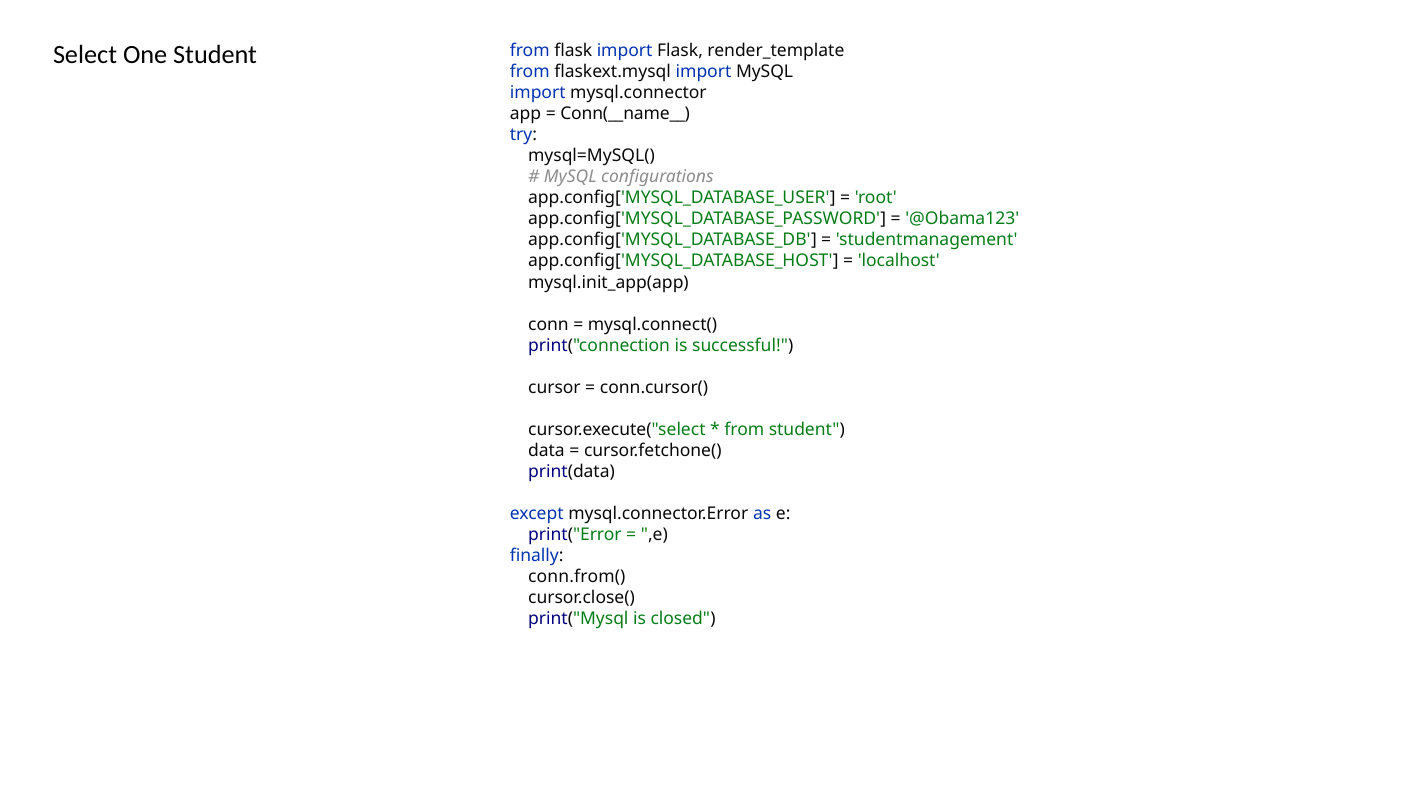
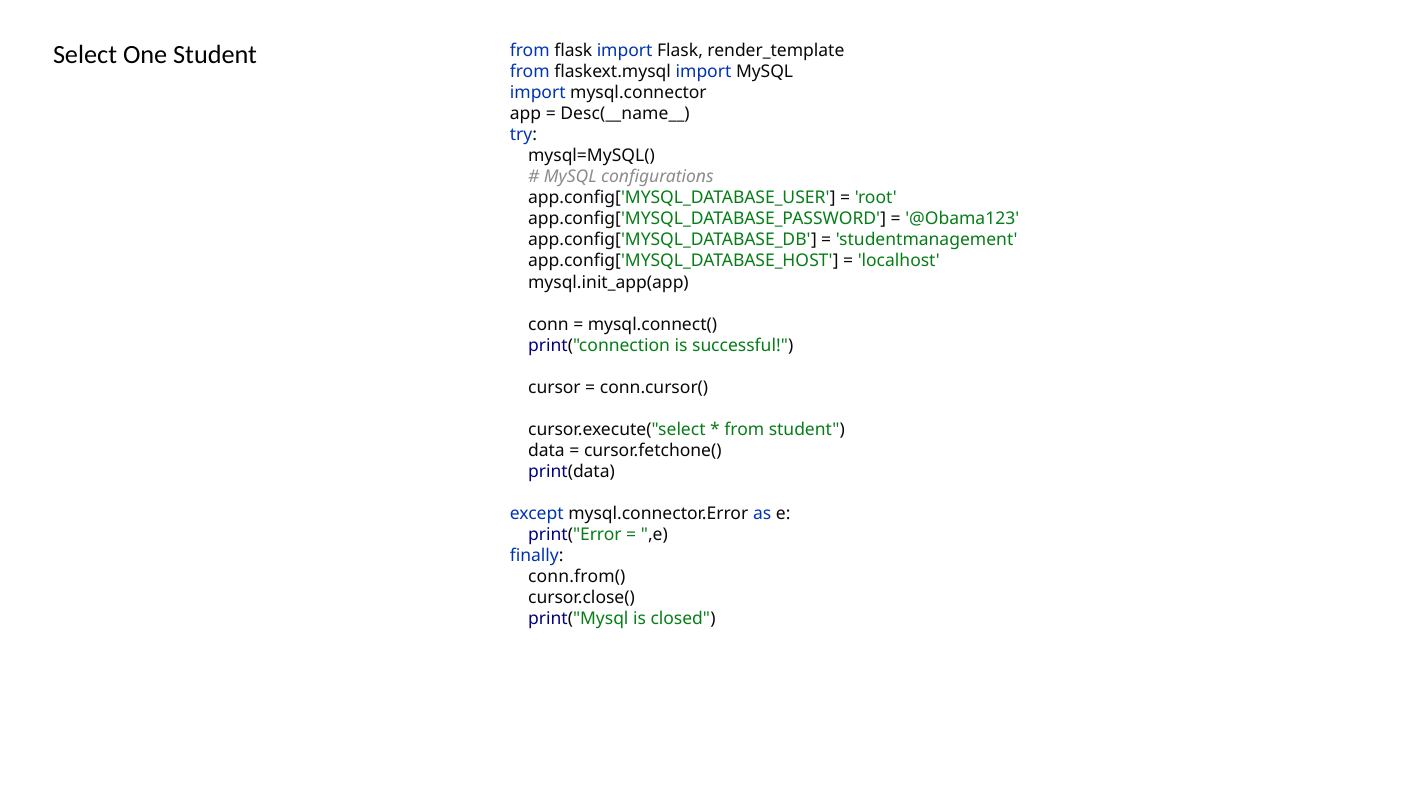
Conn(__name__: Conn(__name__ -> Desc(__name__ (625, 114)
